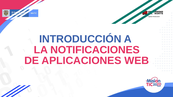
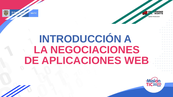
NOTIFICACIONES: NOTIFICACIONES -> NEGOCIACIONES (95, 50)
